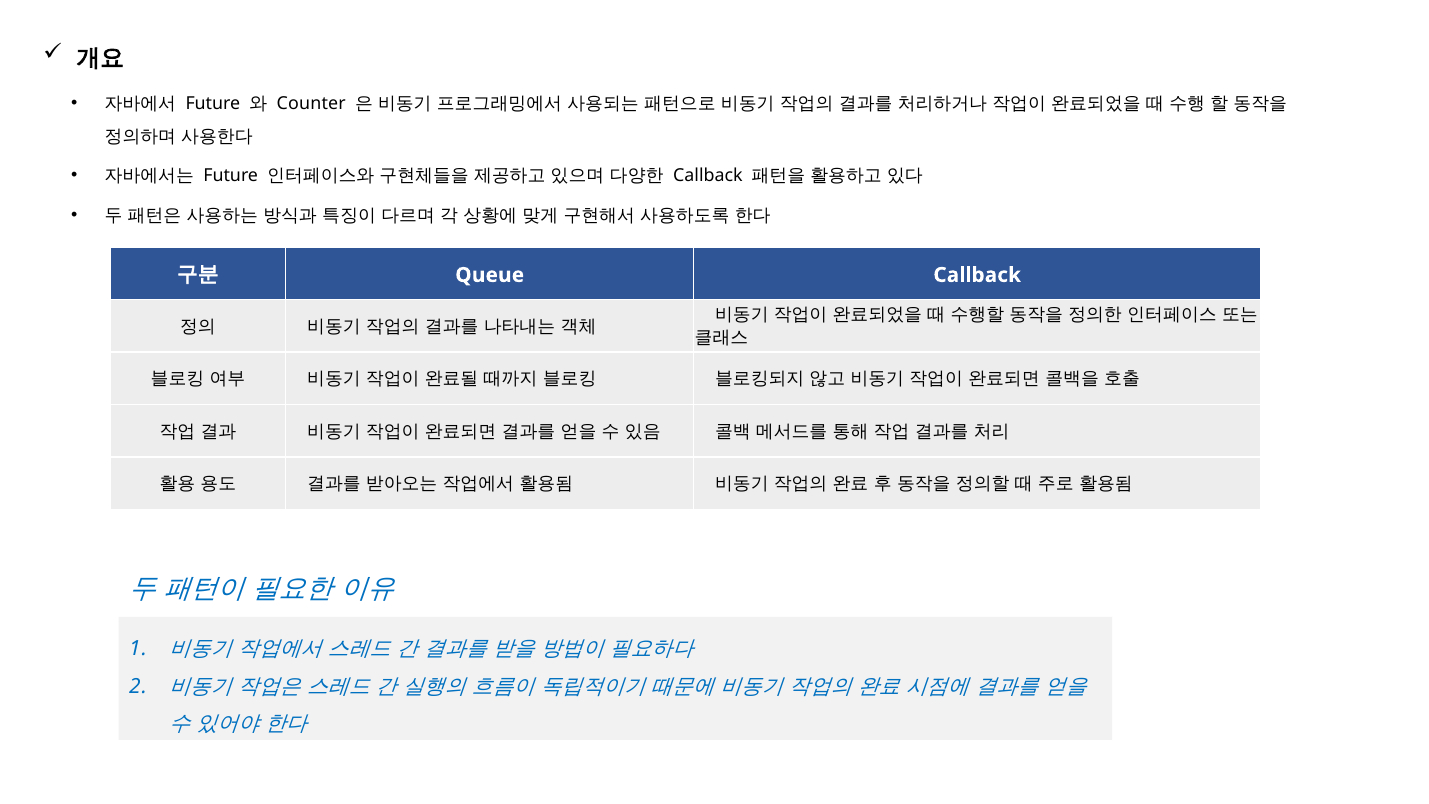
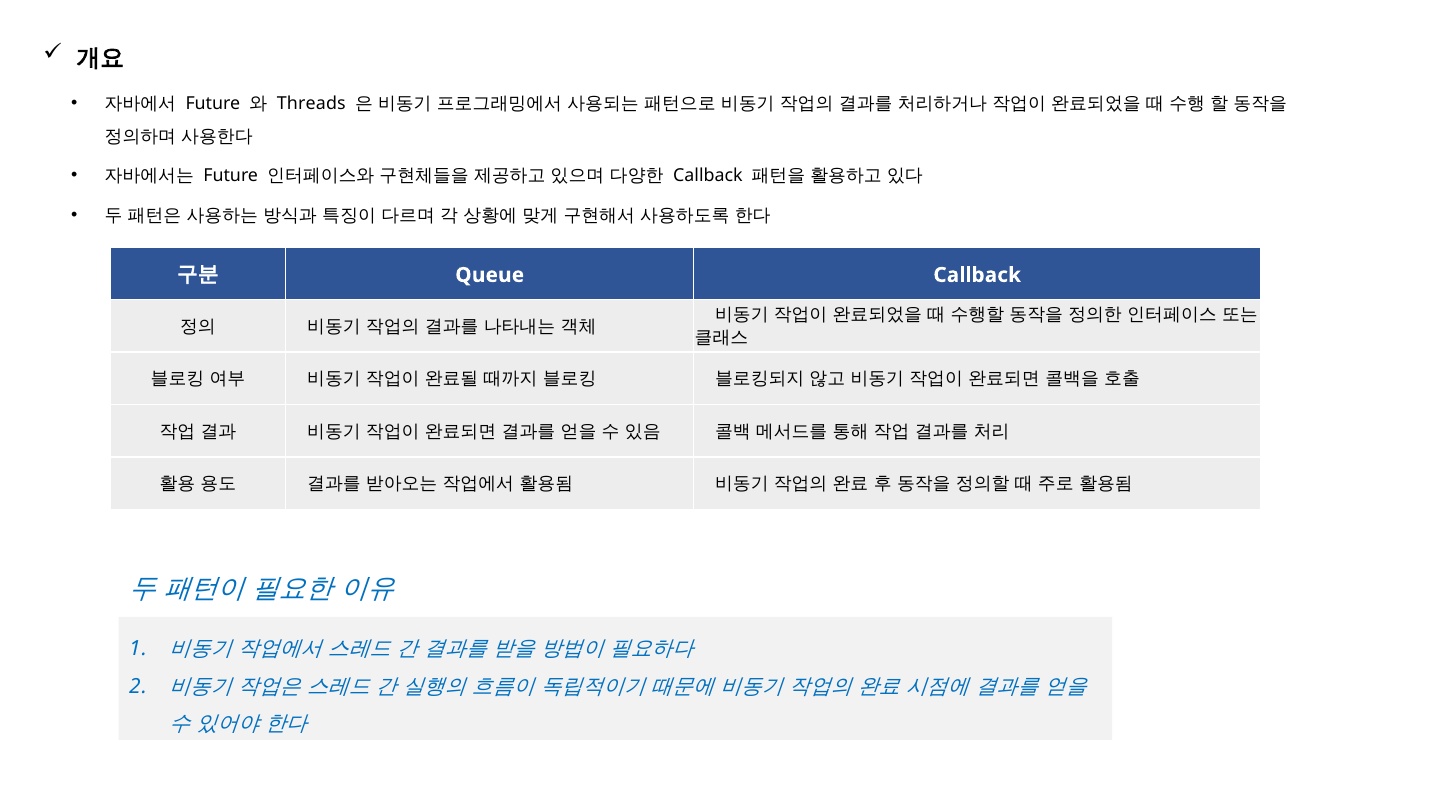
Counter: Counter -> Threads (311, 104)
